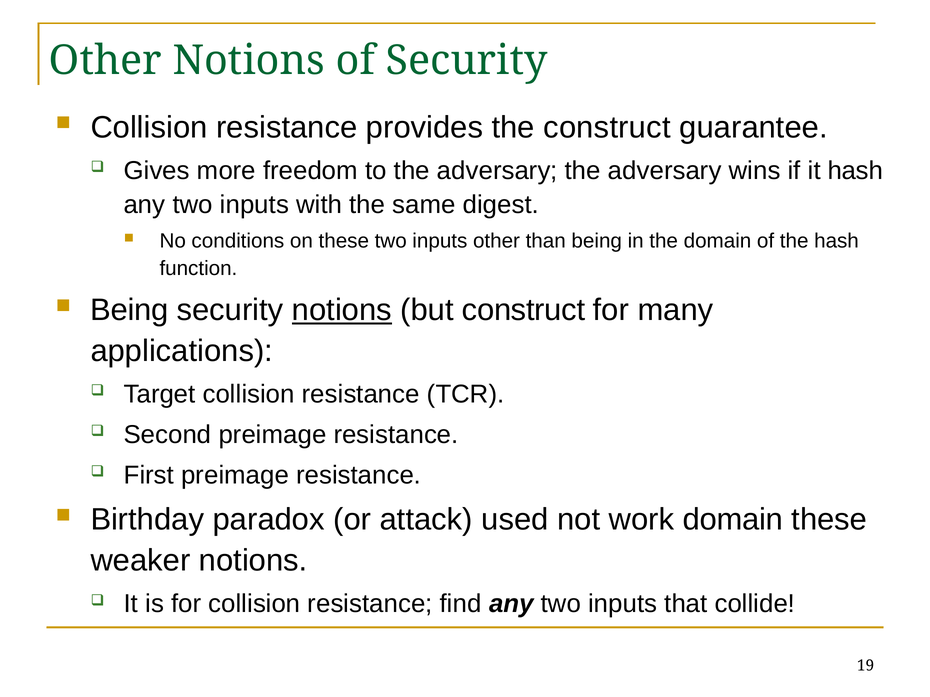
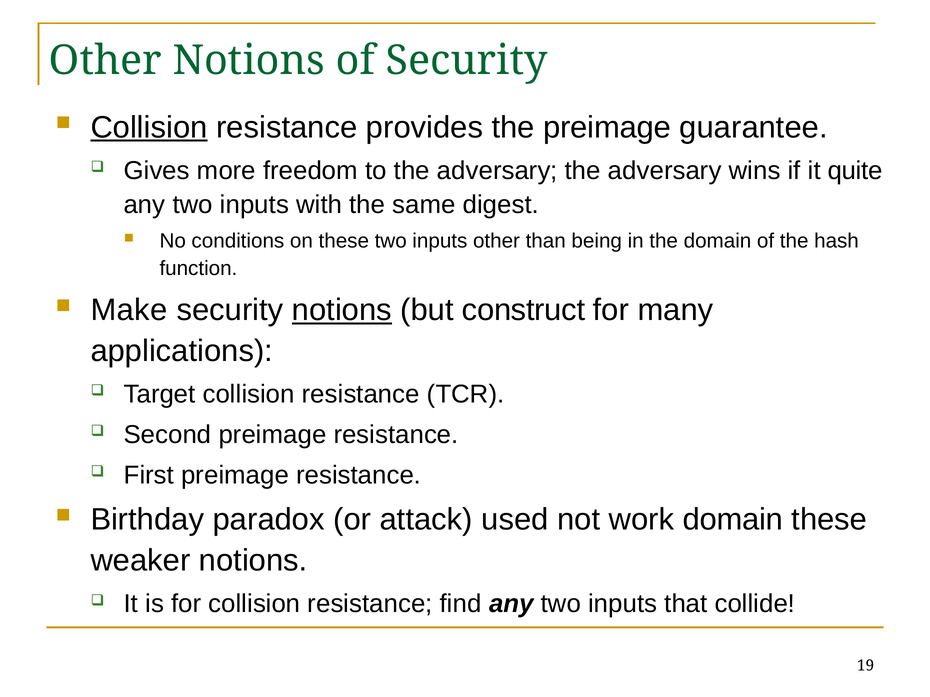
Collision underline: none -> present (149, 127)
the construct: construct -> preimage (607, 127)
it hash: hash -> quite (855, 171)
Being: Being -> Make (129, 310)
